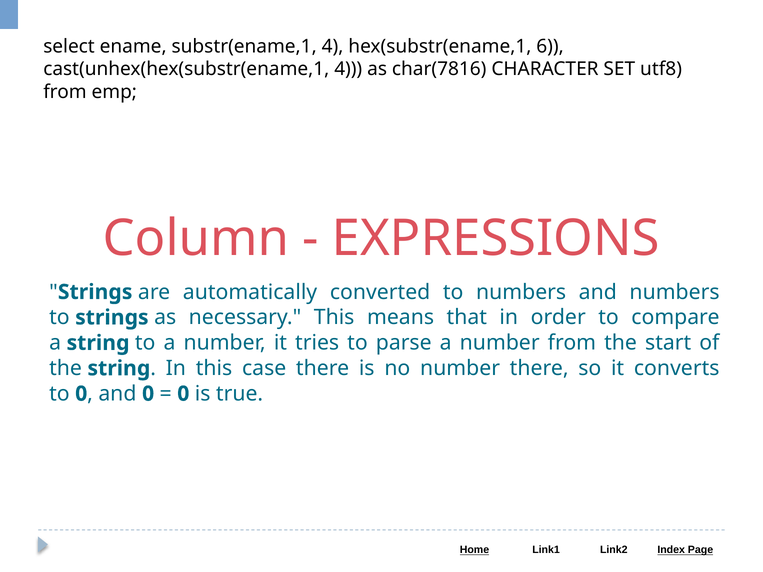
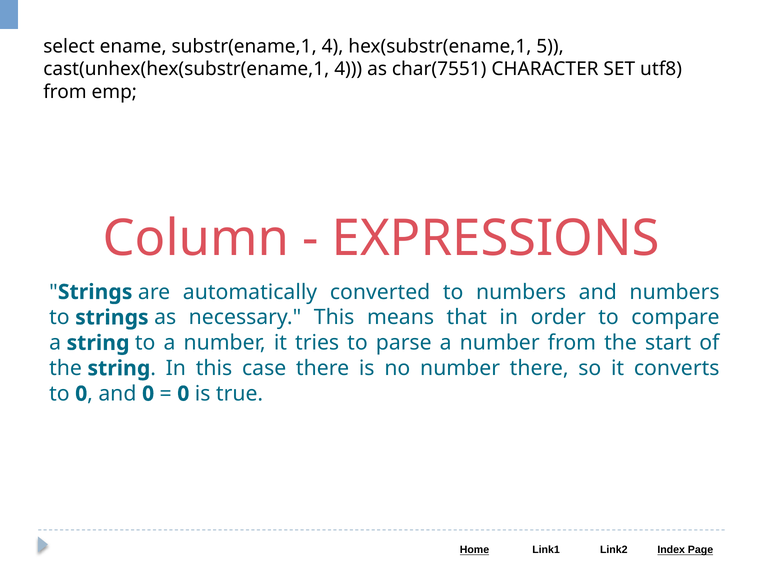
6: 6 -> 5 (550, 46)
char(7816: char(7816 -> char(7551 (439, 69)
